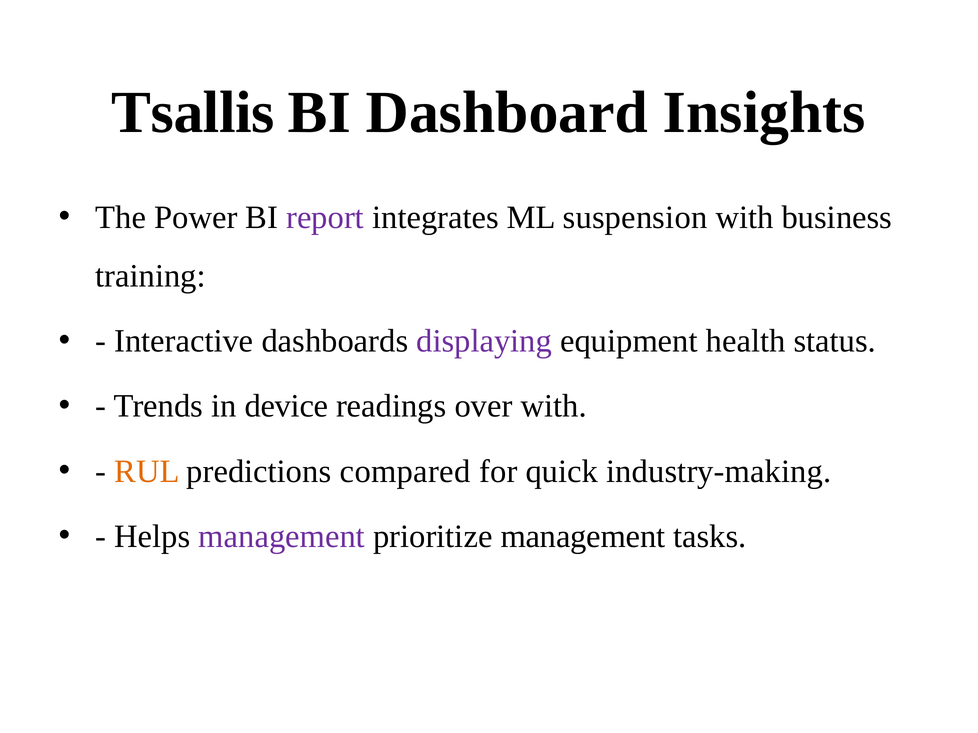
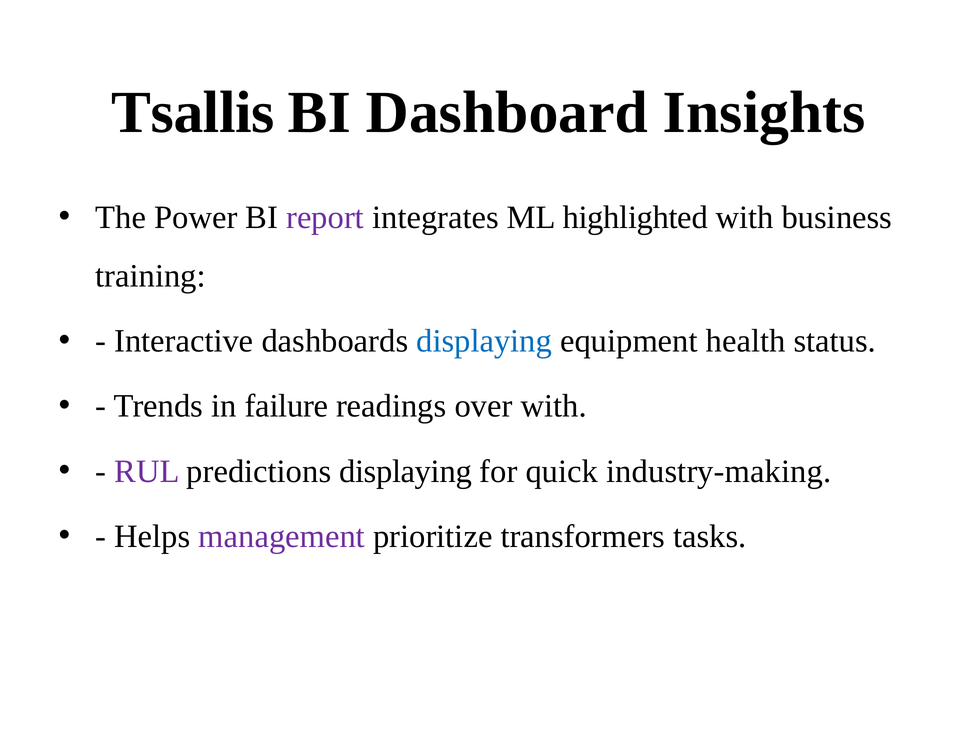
suspension: suspension -> highlighted (635, 217)
displaying colour: purple -> blue (484, 341)
device: device -> failure (286, 407)
RUL colour: orange -> purple (147, 472)
predictions compared: compared -> displaying (405, 472)
prioritize management: management -> transformers (583, 537)
